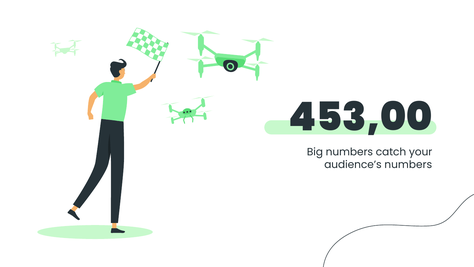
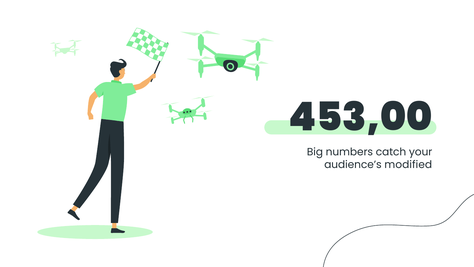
audience’s numbers: numbers -> modified (408, 164)
